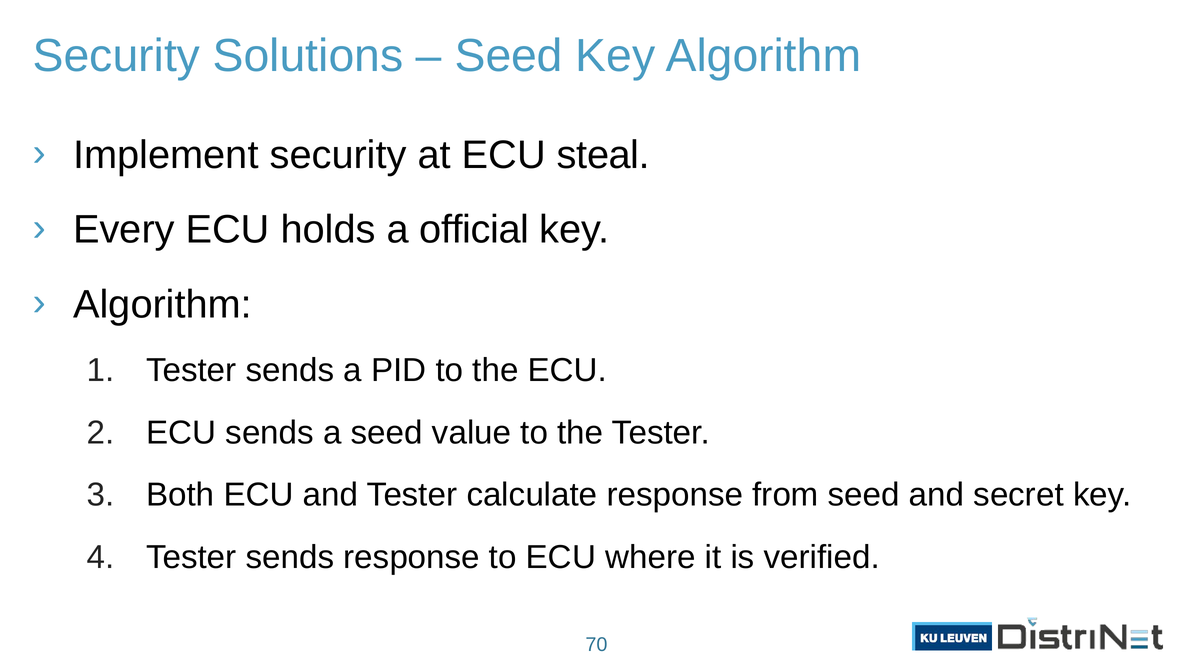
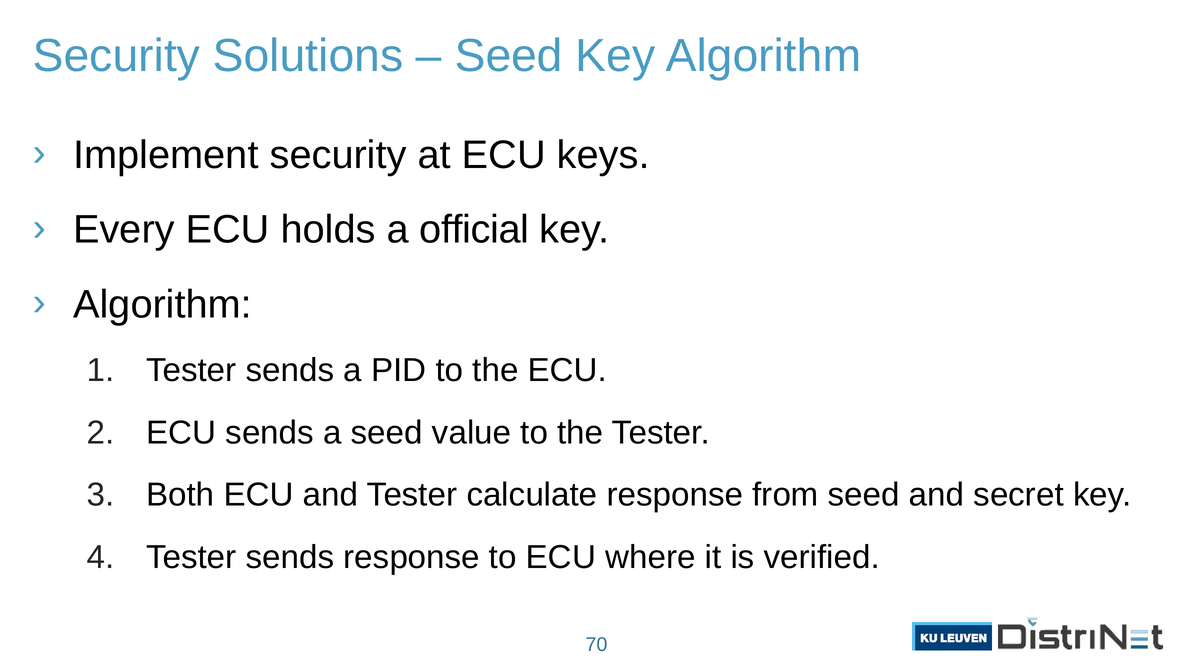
steal: steal -> keys (603, 155)
